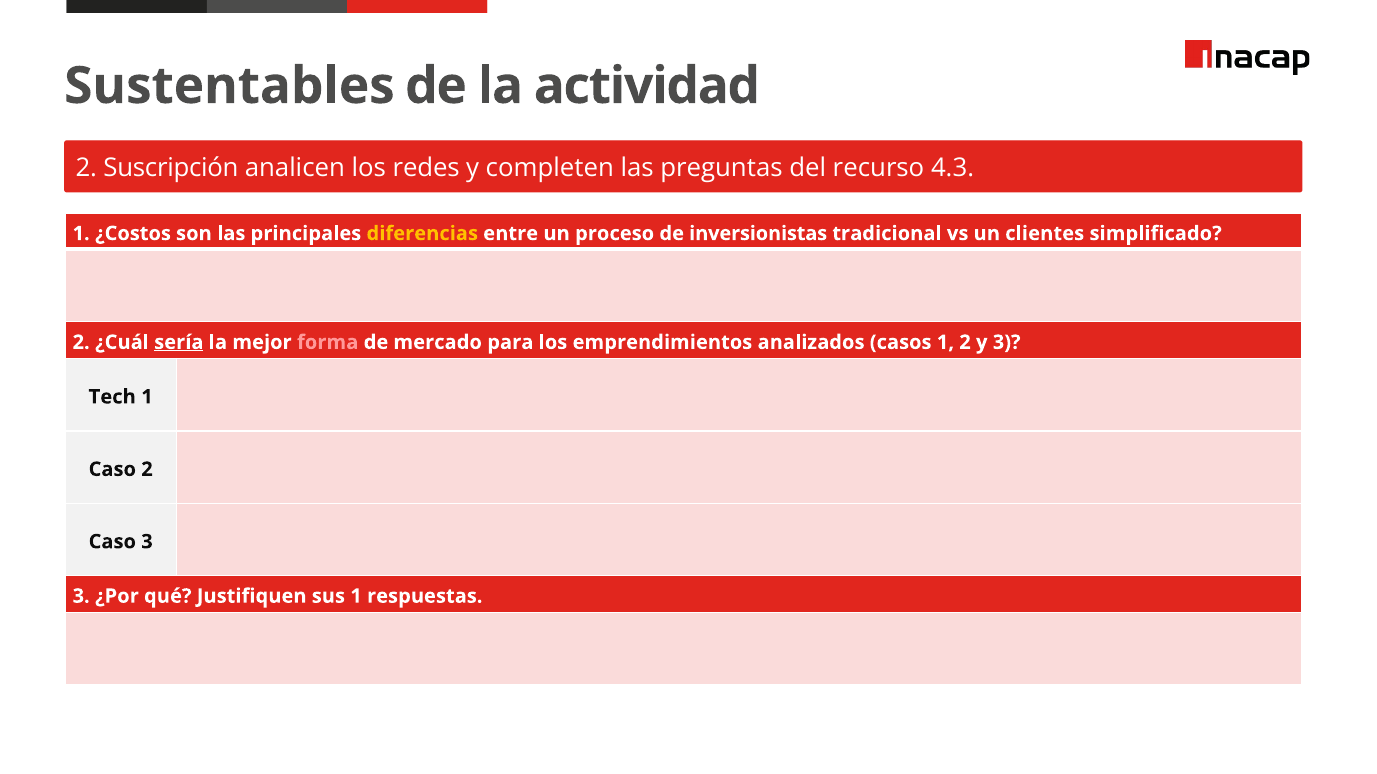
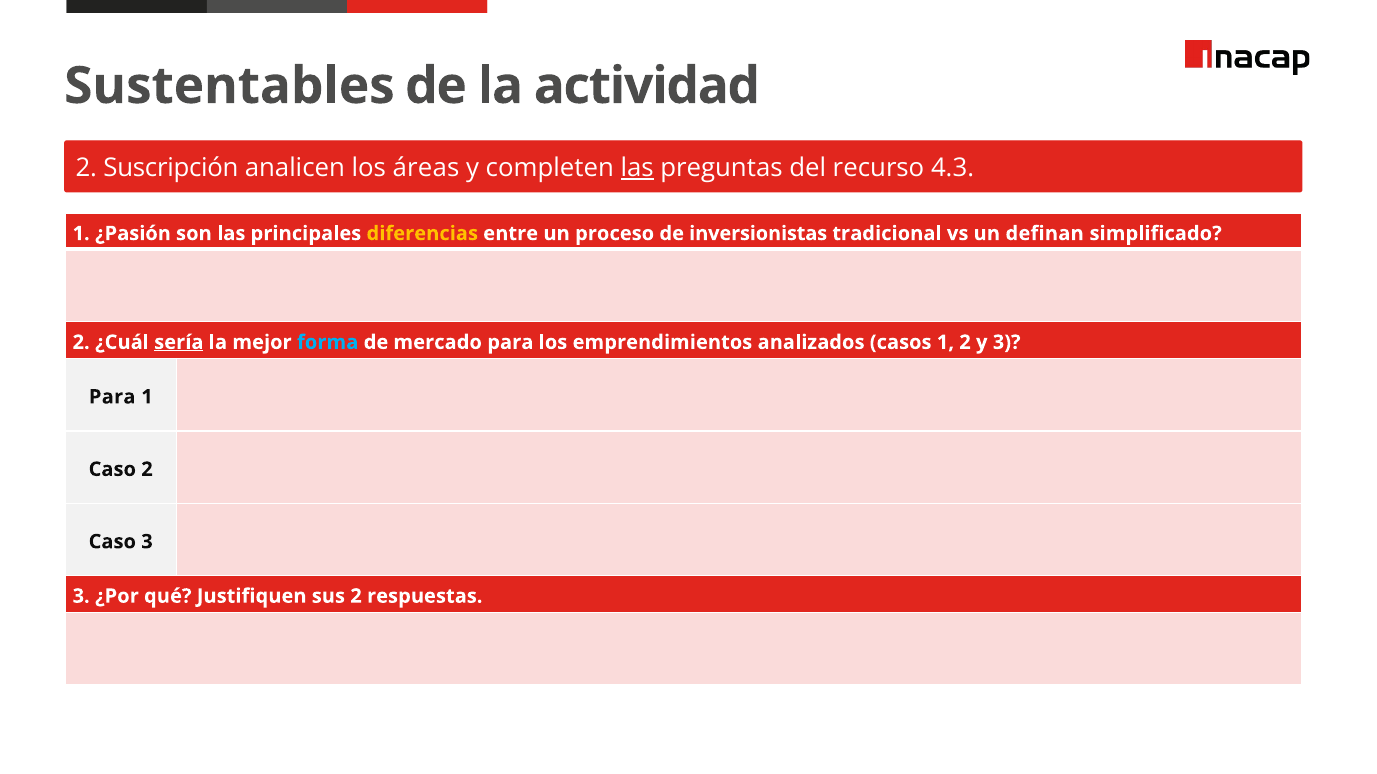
redes: redes -> áreas (426, 168)
las underline: none -> present (637, 168)
¿Costos: ¿Costos -> ¿Pasión (133, 234)
clientes: clientes -> definan (1045, 234)
forma colour: pink -> light blue (328, 343)
Tech: Tech -> Para (112, 397)
sus 1: 1 -> 2 (356, 597)
